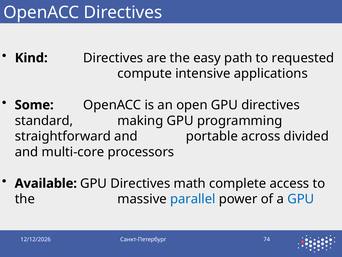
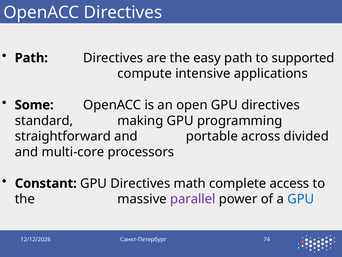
Kind: Kind -> Path (31, 58)
requested: requested -> supported (303, 58)
Available: Available -> Constant (46, 183)
parallel colour: blue -> purple (193, 199)
